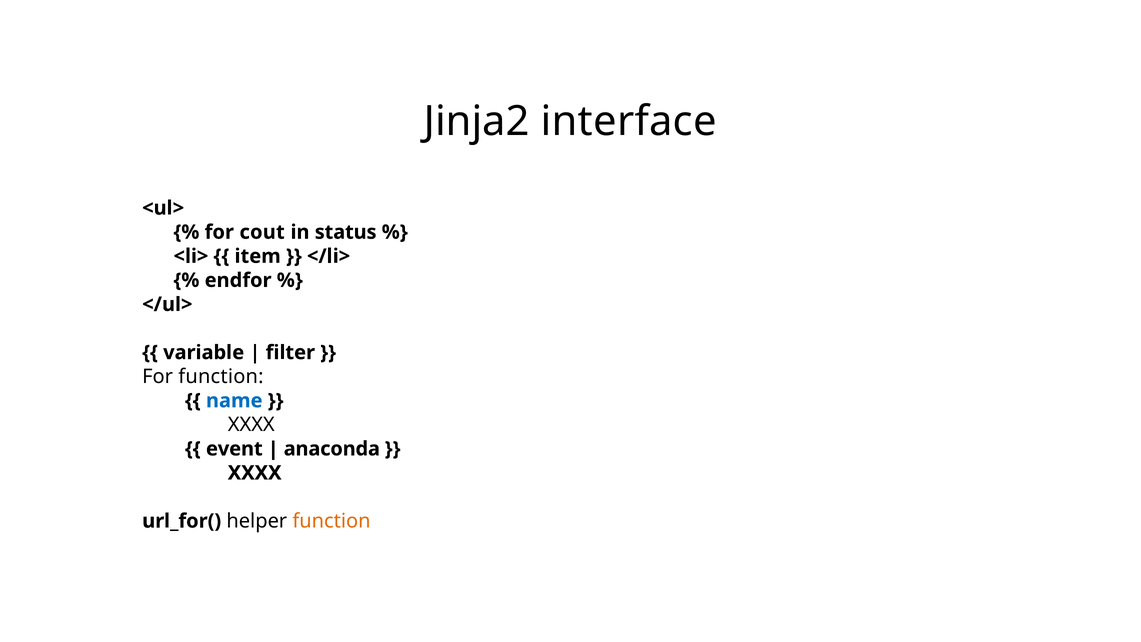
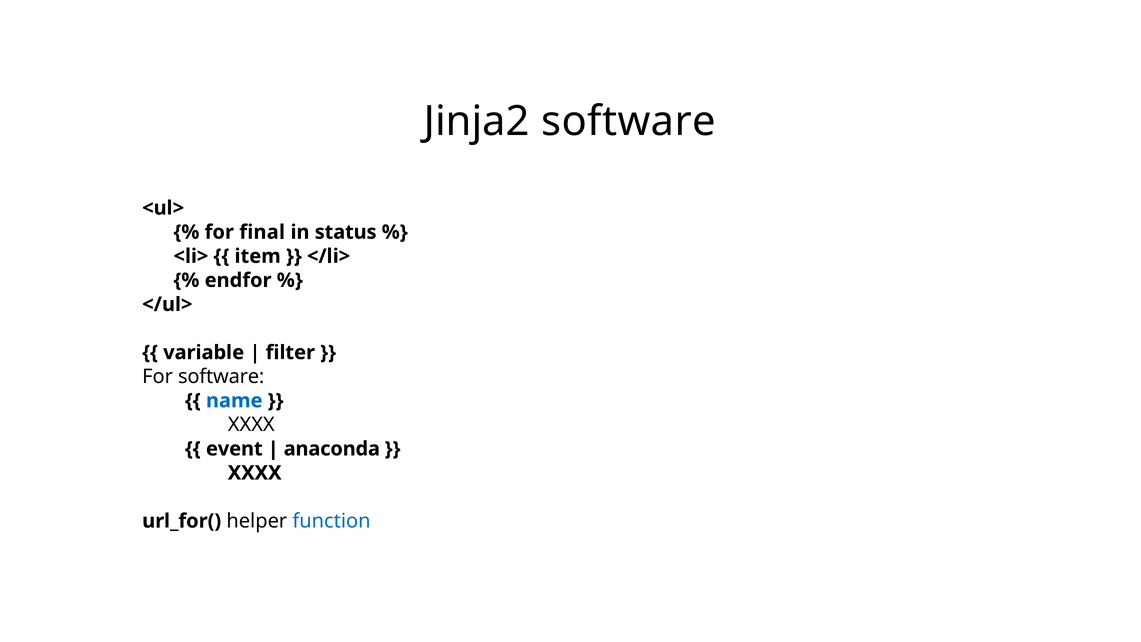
Jinja2 interface: interface -> software (629, 122)
cout: cout -> final (262, 232)
For function: function -> software (221, 376)
function colour: orange -> blue (332, 521)
